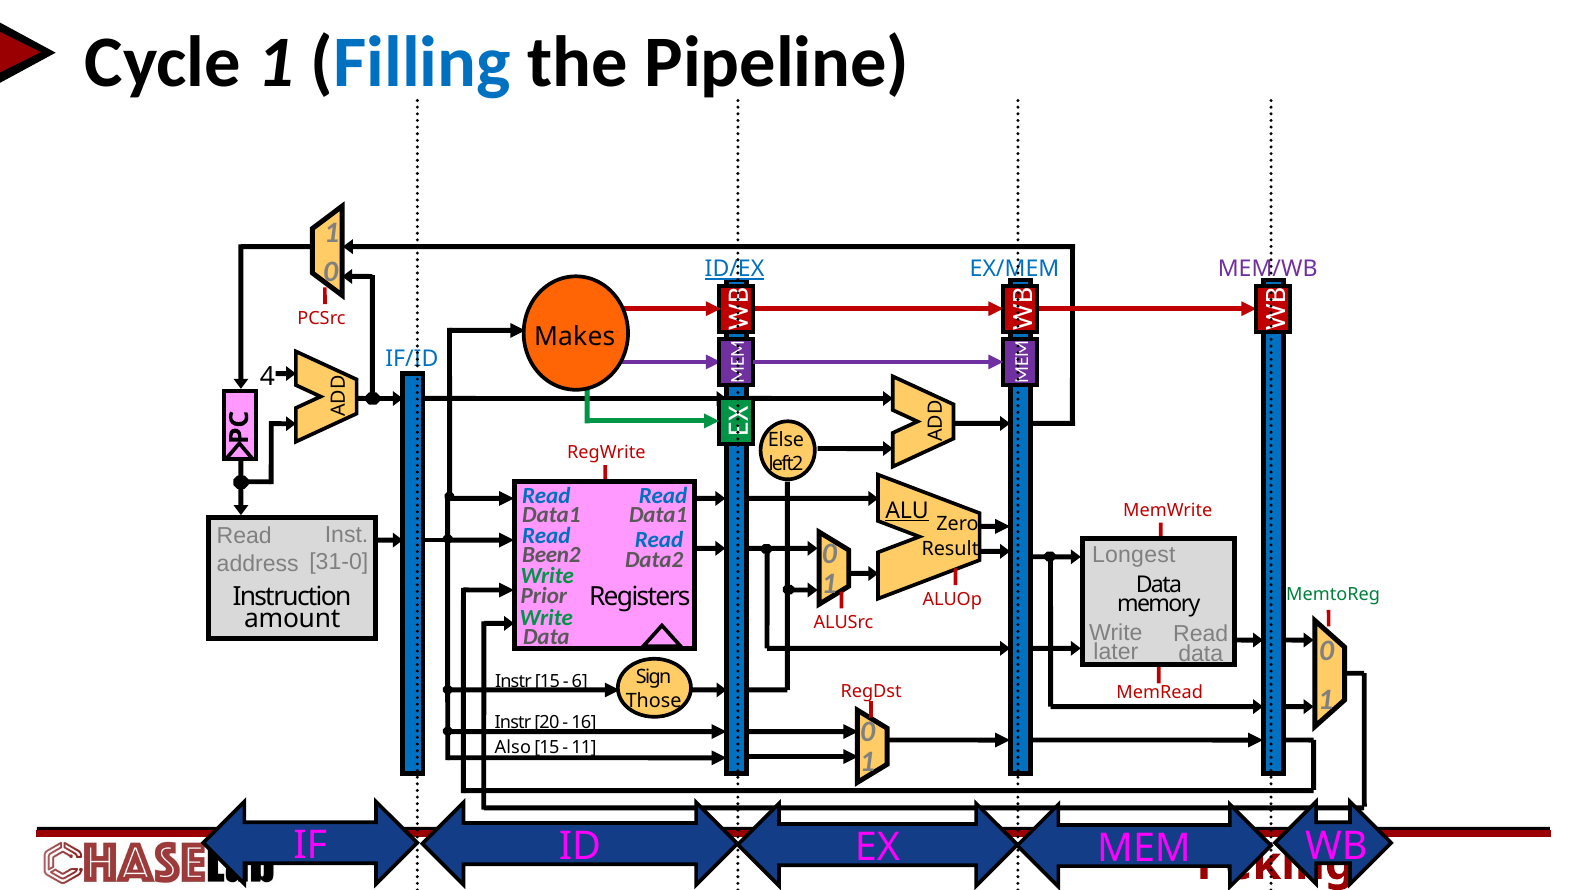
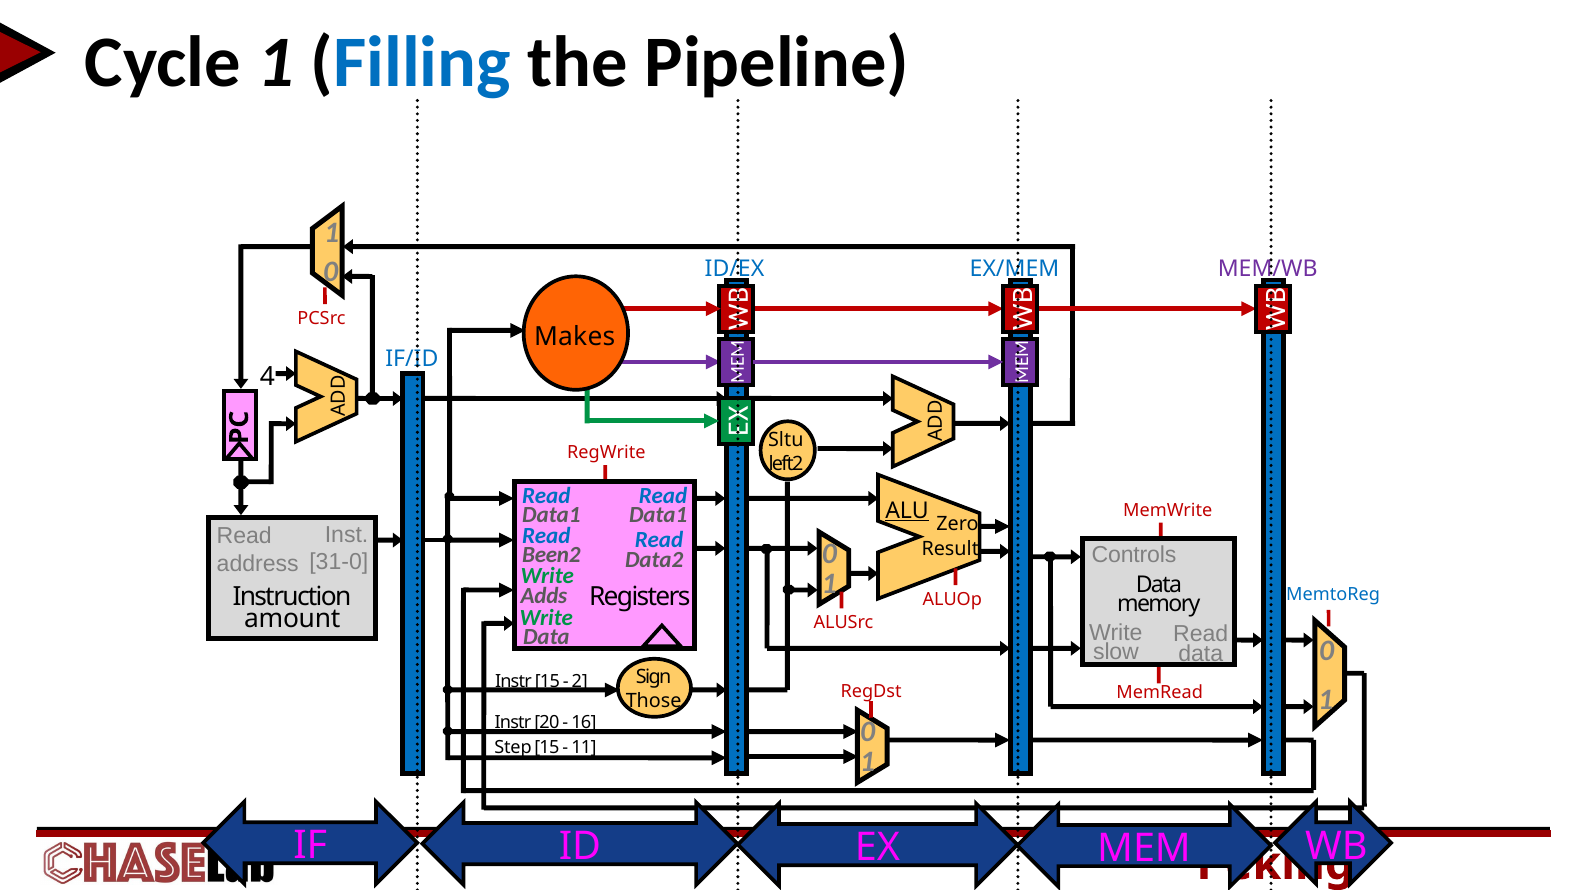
ID/EX underline: present -> none (735, 269)
Else: Else -> Sltu (786, 440)
Longest: Longest -> Controls (1134, 555)
Prior: Prior -> Adds (544, 596)
MemtoReg colour: green -> blue (1333, 595)
later: later -> slow (1116, 652)
6: 6 -> 2 (580, 681)
Also: Also -> Step (513, 748)
